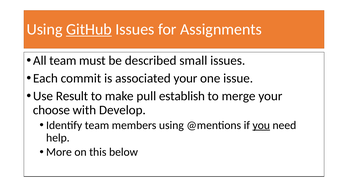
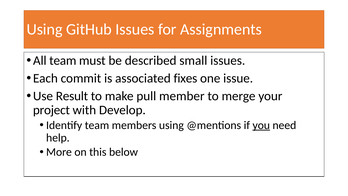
GitHub underline: present -> none (89, 29)
associated your: your -> fixes (185, 78)
establish: establish -> member (182, 96)
choose: choose -> project (51, 110)
